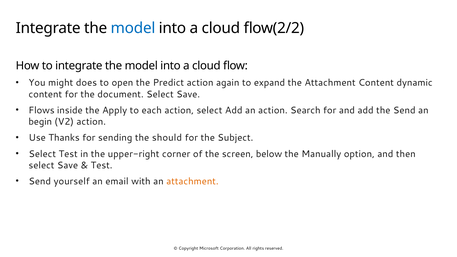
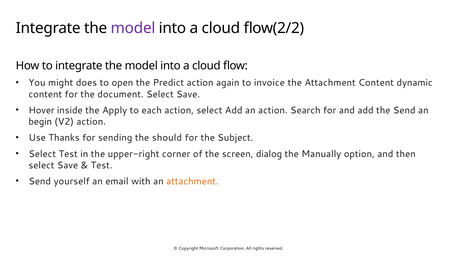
model colour: blue -> purple (133, 28)
expand: expand -> invoice (269, 83)
Flows: Flows -> Hover (42, 110)
below: below -> dialog (269, 154)
